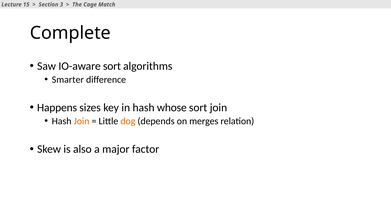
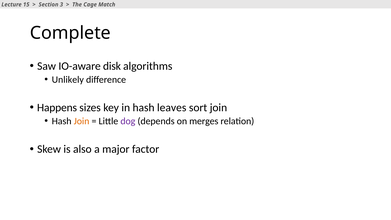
IO-aware sort: sort -> disk (112, 66)
Smarter: Smarter -> Unlikely (68, 80)
whose: whose -> leaves (172, 108)
dog colour: orange -> purple (128, 121)
